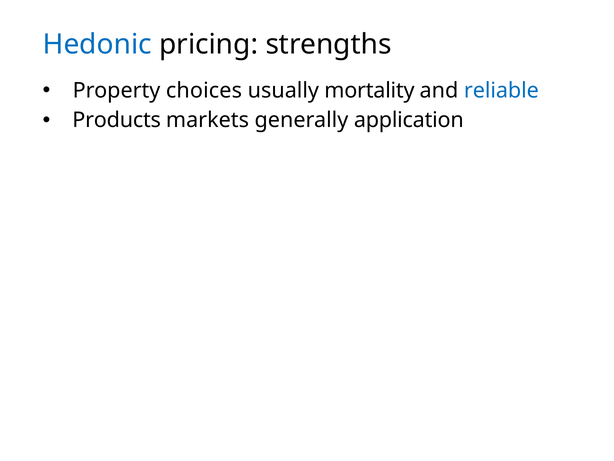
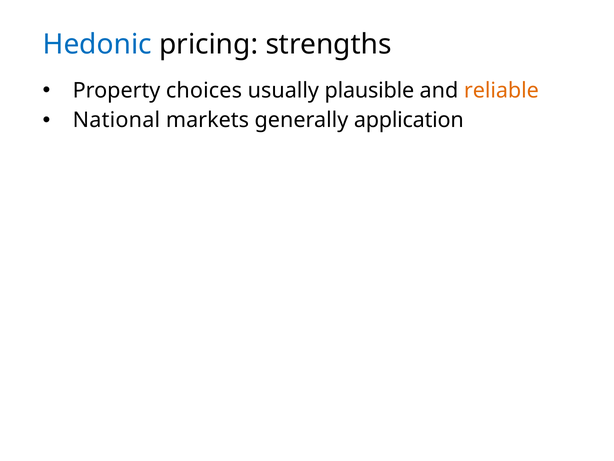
mortality: mortality -> plausible (369, 90)
reliable colour: blue -> orange (501, 90)
Products: Products -> National (116, 120)
